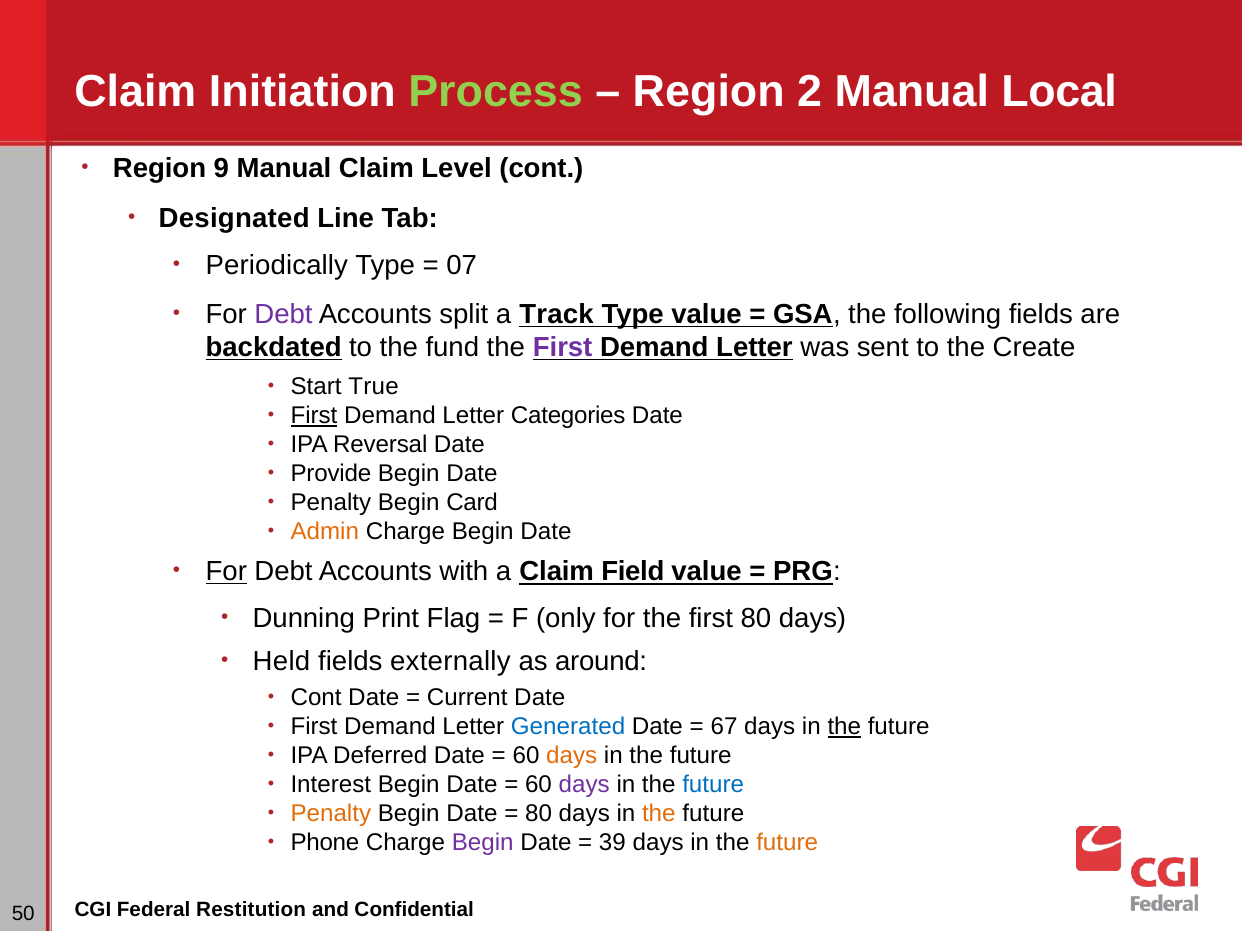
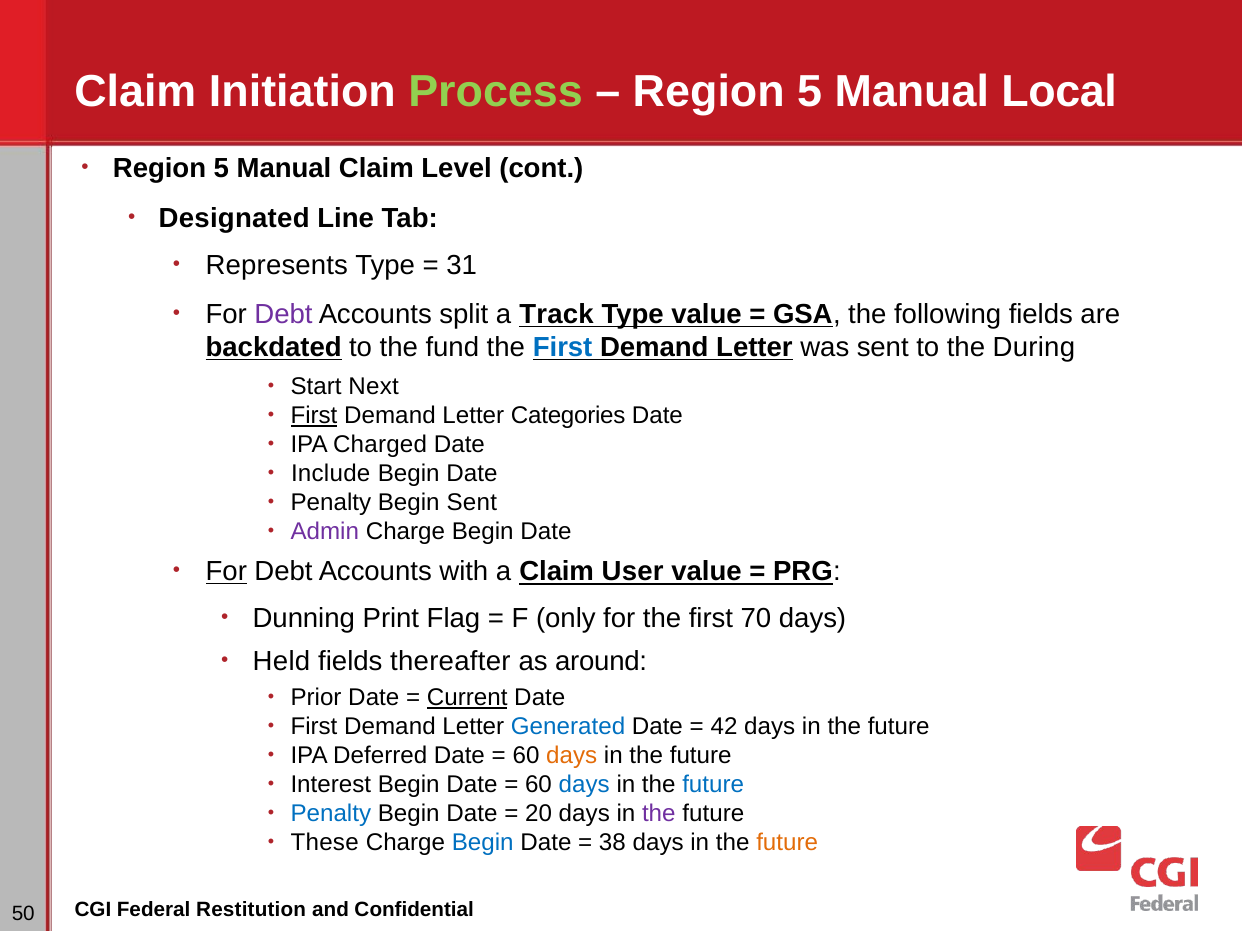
2: 2 -> 5 (810, 92)
9: 9 -> 5 (221, 168)
Periodically: Periodically -> Represents (277, 266)
07: 07 -> 31 (462, 266)
First colour: purple -> blue (563, 348)
Create: Create -> During (1034, 348)
True: True -> Next (374, 387)
Reversal: Reversal -> Charged (380, 445)
Provide: Provide -> Include (331, 474)
Begin Card: Card -> Sent (472, 503)
Admin colour: orange -> purple (325, 532)
Field: Field -> User (633, 572)
first 80: 80 -> 70 (756, 619)
externally: externally -> thereafter (450, 662)
Cont: Cont -> Prior (316, 698)
Current underline: none -> present (467, 698)
67: 67 -> 42 (724, 727)
the underline: present -> none (844, 727)
days colour: purple -> blue (584, 785)
Penalty colour: orange -> blue (331, 814)
80: 80 -> 20 (539, 814)
the colour: orange -> purple (659, 814)
Phone: Phone -> These (325, 843)
Begin colour: purple -> blue (483, 843)
39: 39 -> 38 (612, 843)
